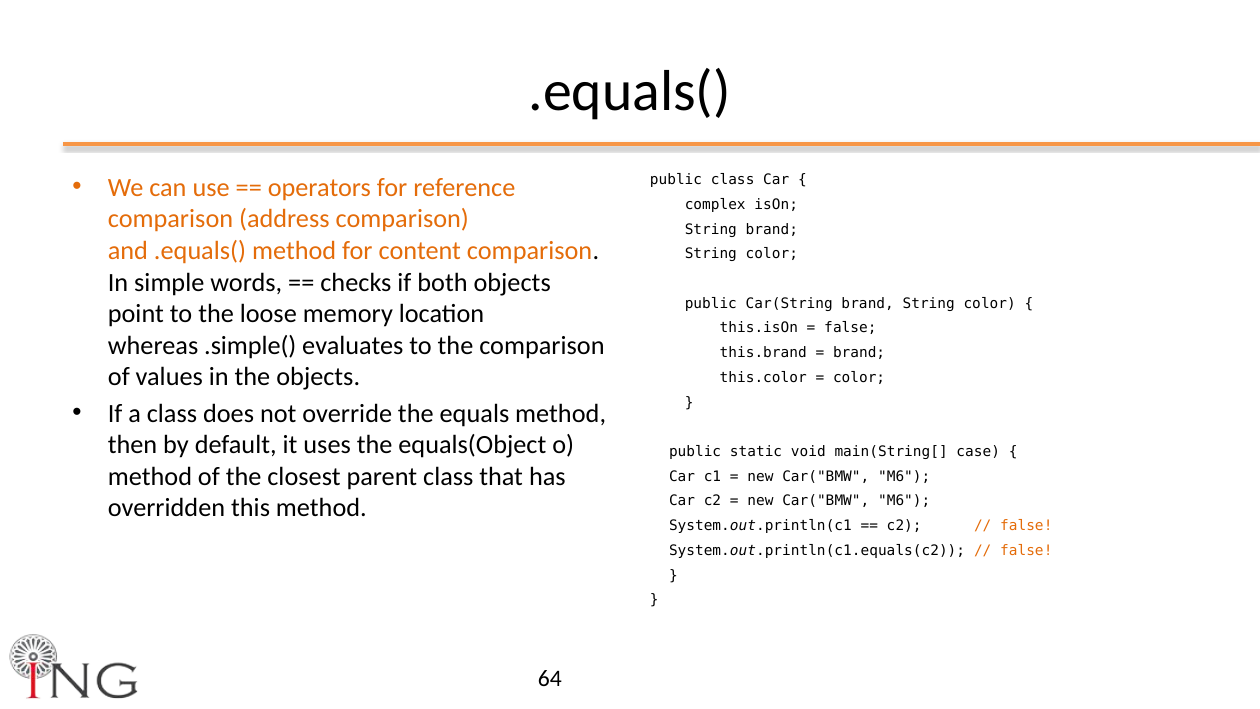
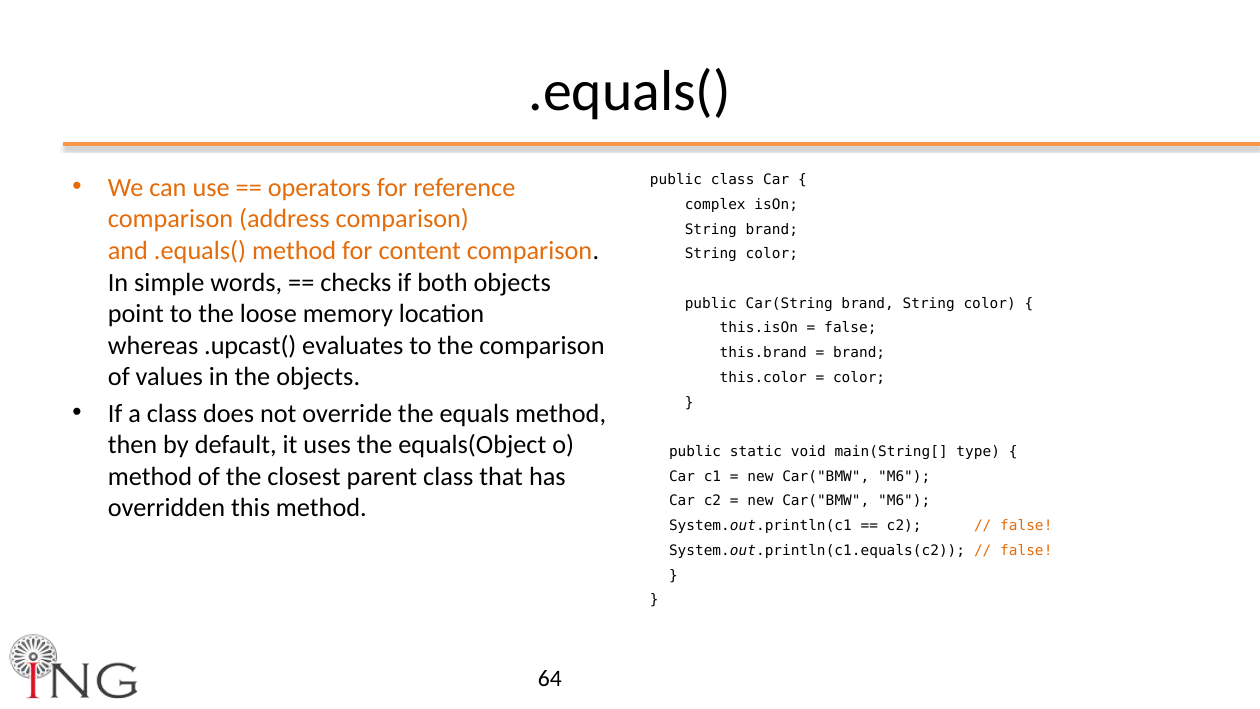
.simple(: .simple( -> .upcast( (250, 345)
case: case -> type (978, 452)
